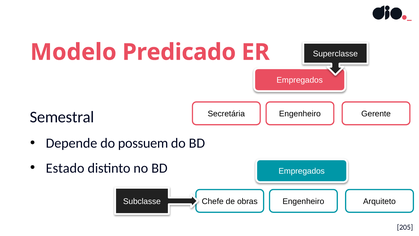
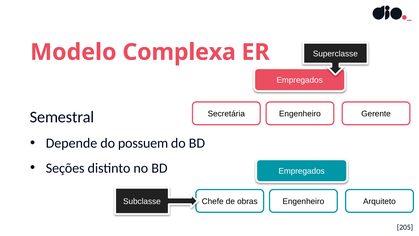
Predicado: Predicado -> Complexa (179, 52)
Estado: Estado -> Seções (65, 168)
